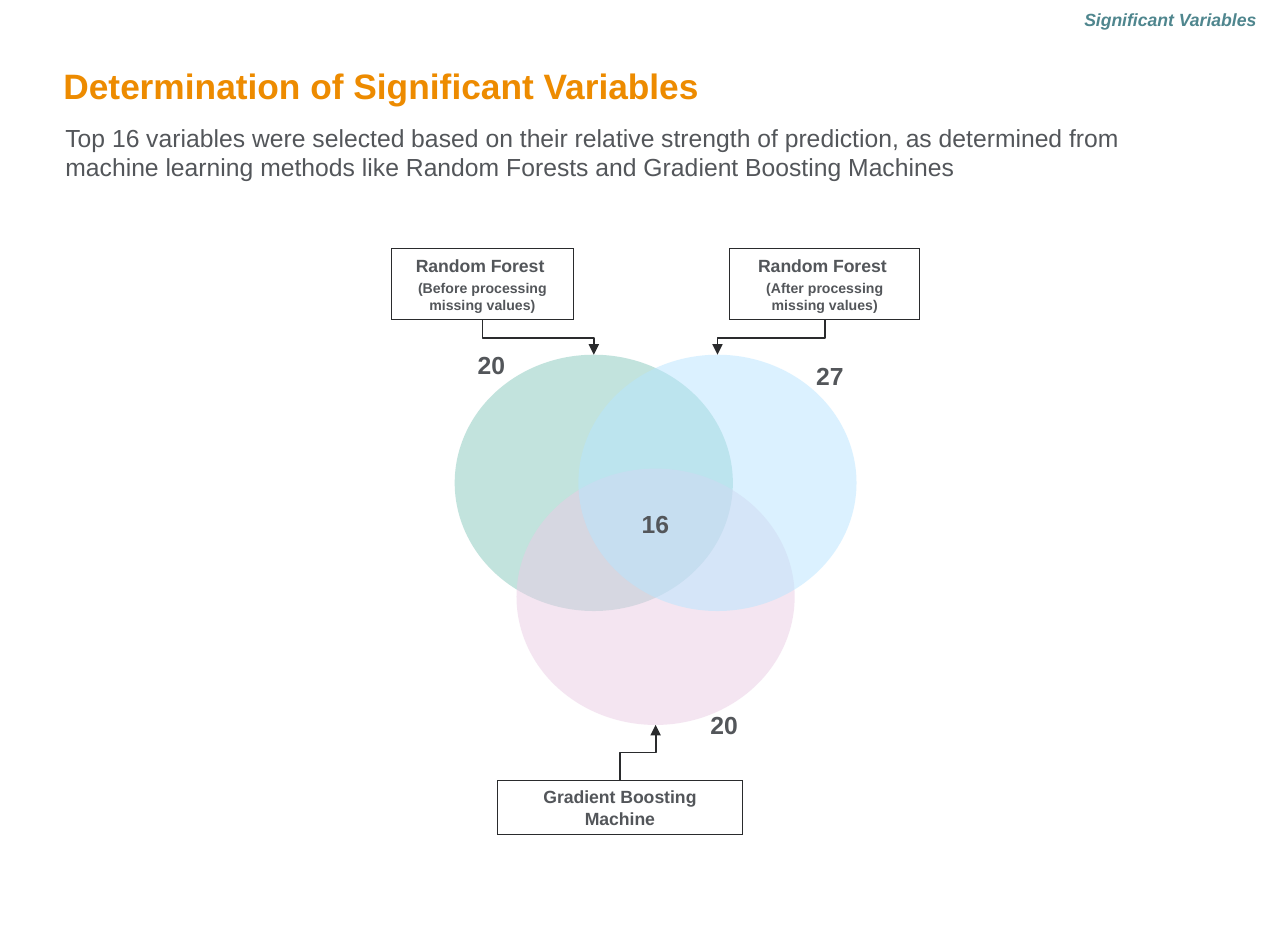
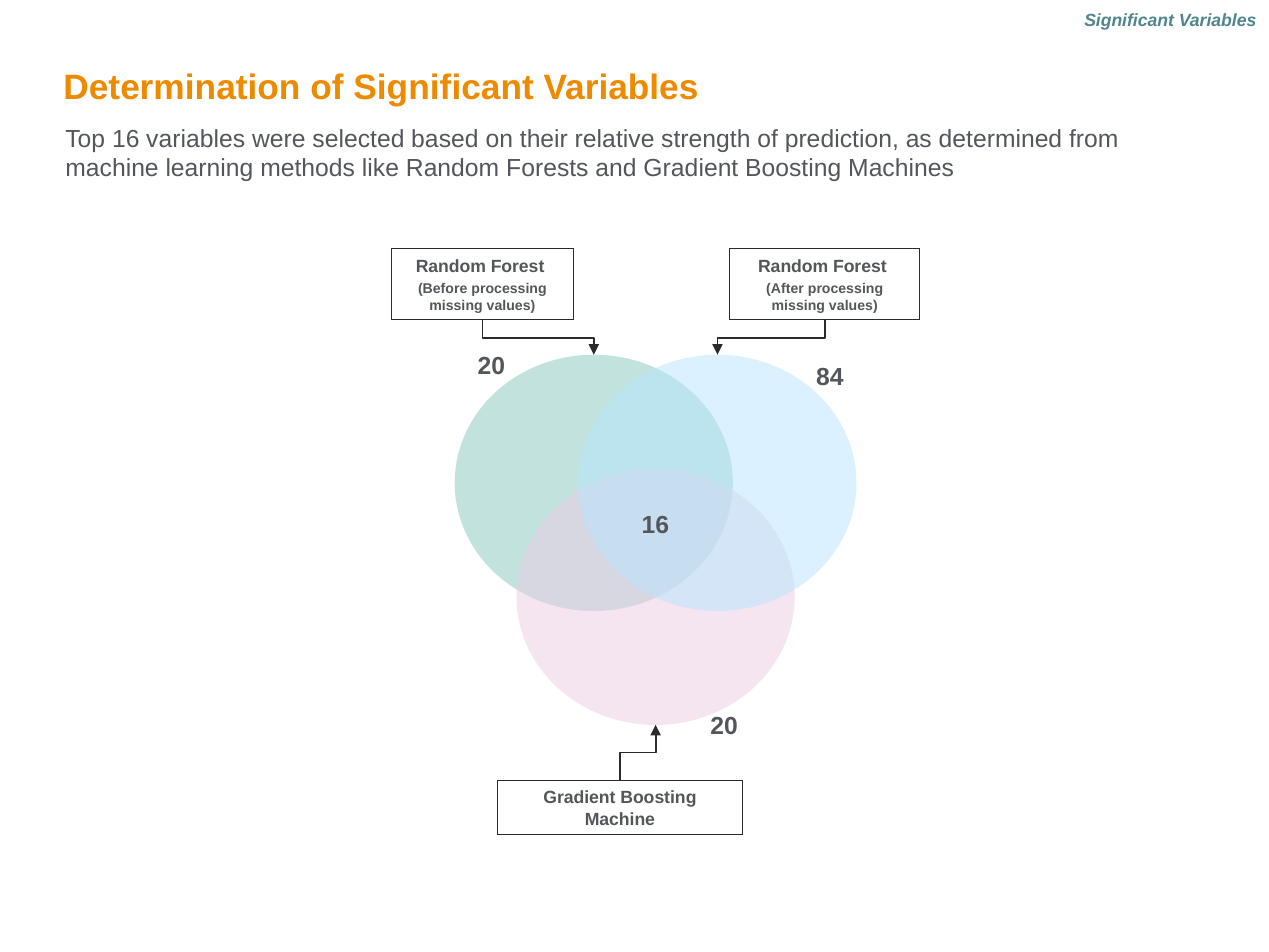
27: 27 -> 84 (830, 377)
